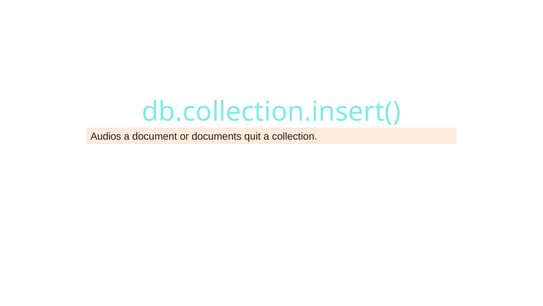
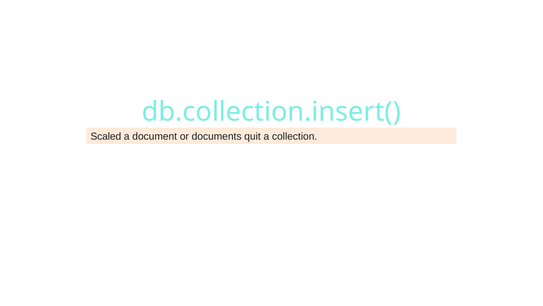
Audios: Audios -> Scaled (106, 136)
